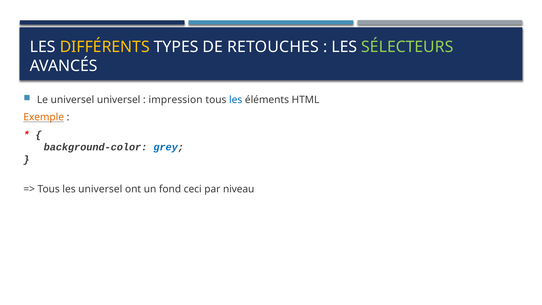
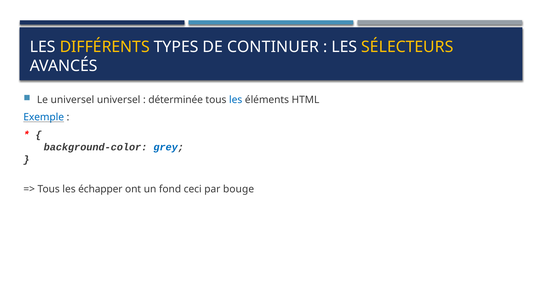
RETOUCHES: RETOUCHES -> CONTINUER (273, 47)
SÉLECTEURS colour: light green -> yellow (407, 47)
impression: impression -> déterminée (176, 100)
Exemple colour: orange -> blue (44, 117)
les universel: universel -> échapper (100, 189)
niveau: niveau -> bouge (239, 189)
